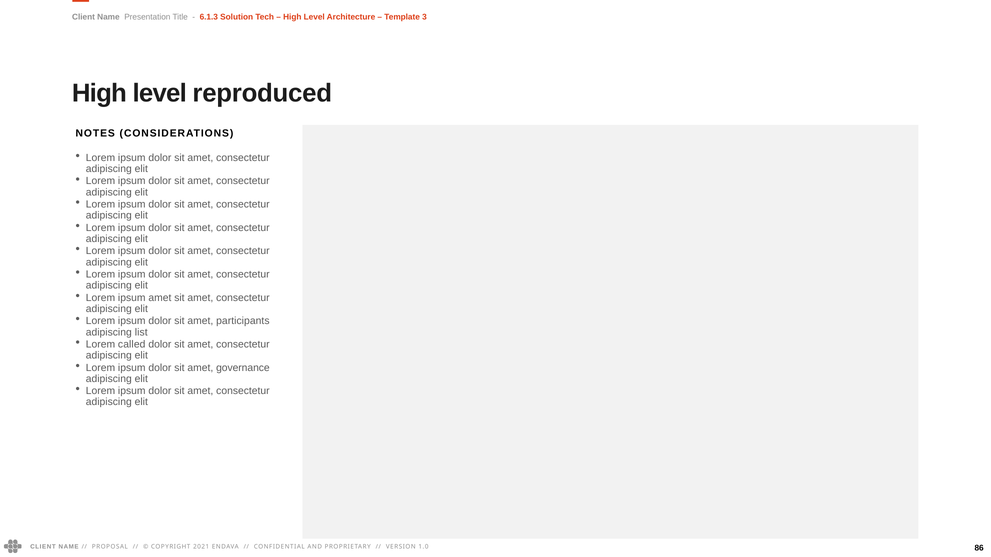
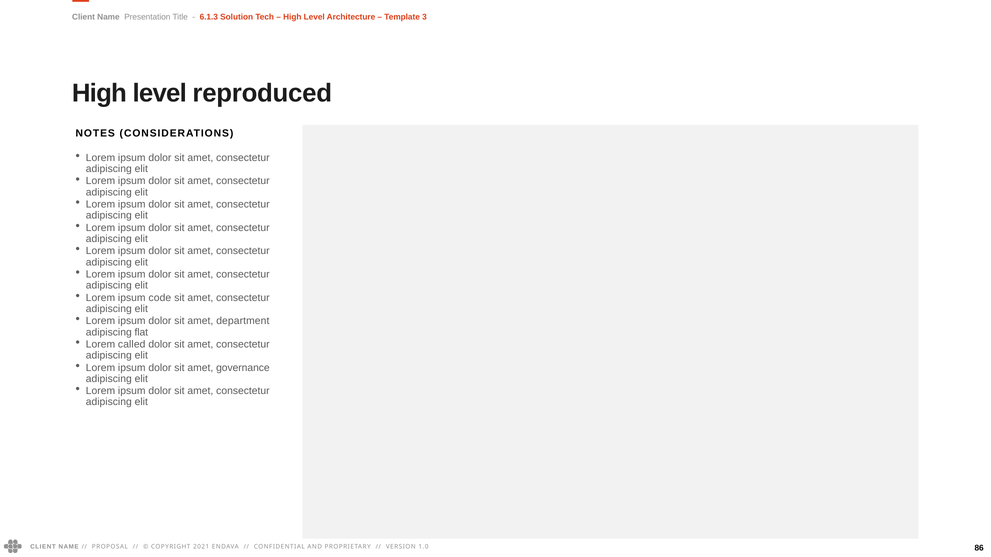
ipsum amet: amet -> code (160, 298)
participants: participants -> department (243, 321)
list: list -> flat (141, 332)
